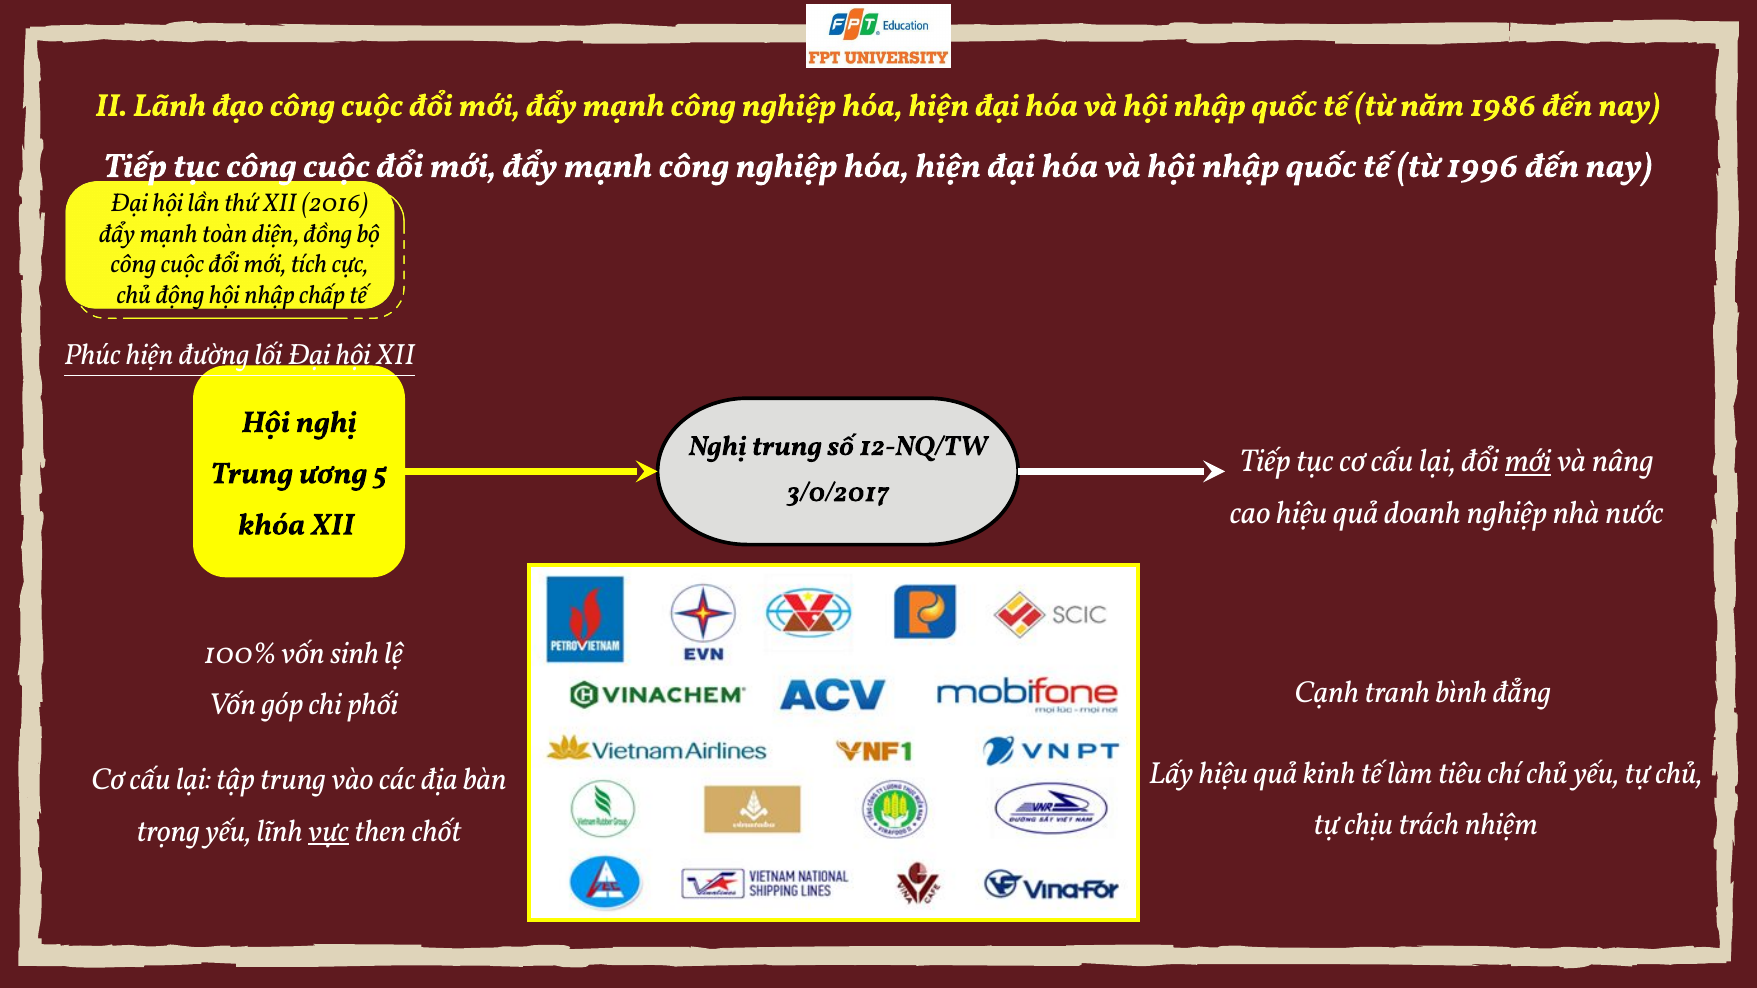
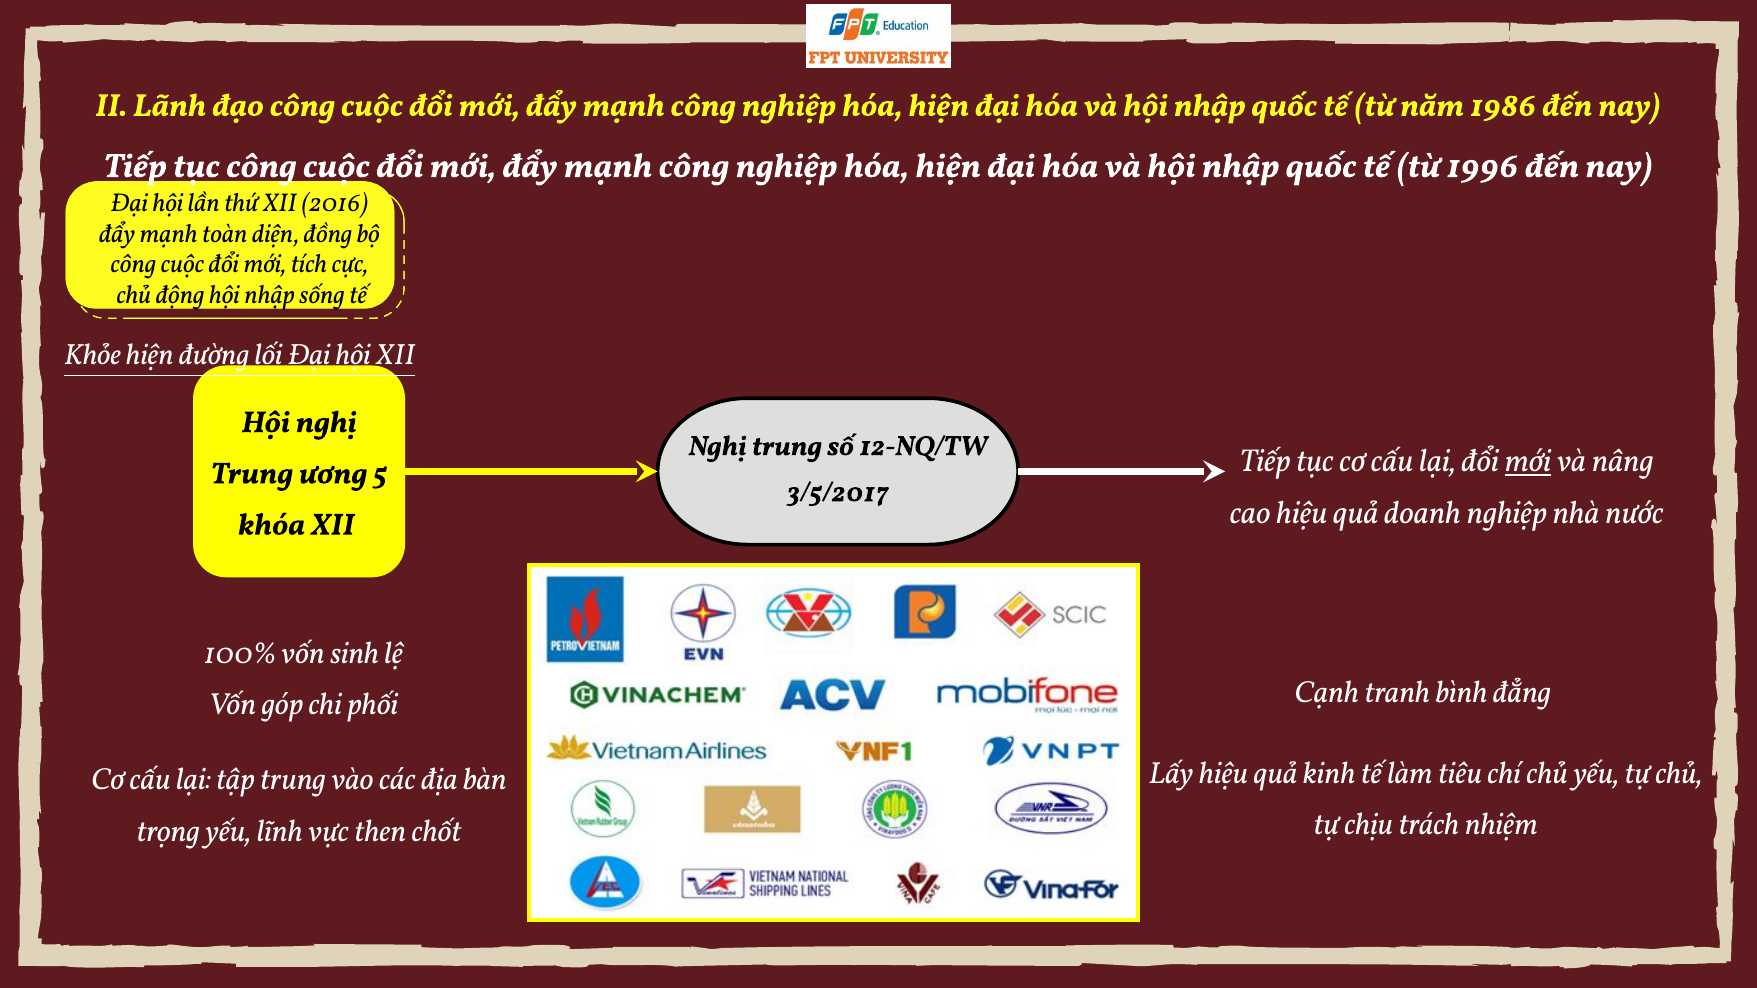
chấp: chấp -> sống (322, 295)
Phúc: Phúc -> Khỏe (93, 355)
3/0/2017: 3/0/2017 -> 3/5/2017 (838, 492)
vực underline: present -> none (329, 831)
